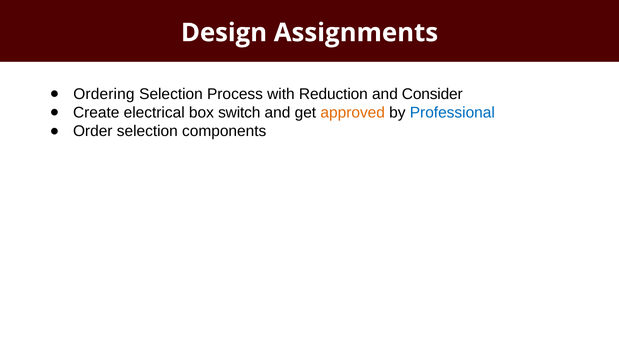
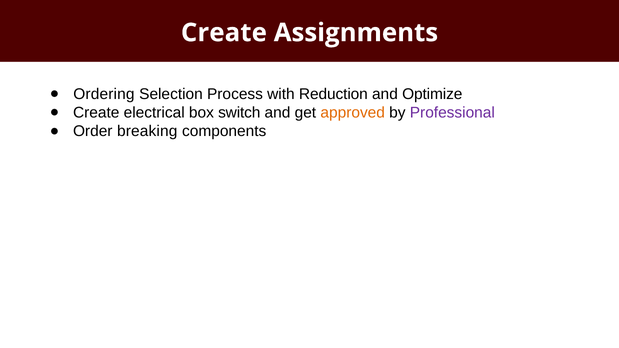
Design: Design -> Create (224, 33)
Consider: Consider -> Optimize (432, 94)
Professional colour: blue -> purple (452, 113)
Order selection: selection -> breaking (147, 131)
